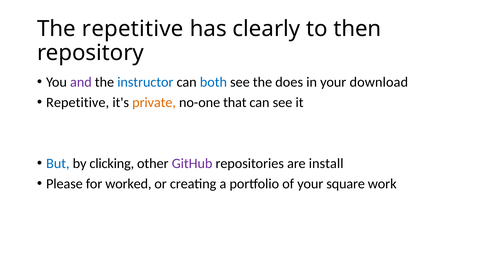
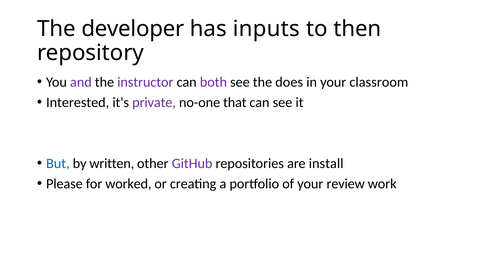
The repetitive: repetitive -> developer (133, 29)
clearly: clearly -> inputs (266, 29)
instructor colour: blue -> purple (145, 82)
both colour: blue -> purple (213, 82)
download: download -> classroom (379, 82)
Repetitive: Repetitive -> Interested (78, 103)
private colour: orange -> purple (154, 103)
clicking: clicking -> written (112, 164)
square: square -> review (346, 184)
